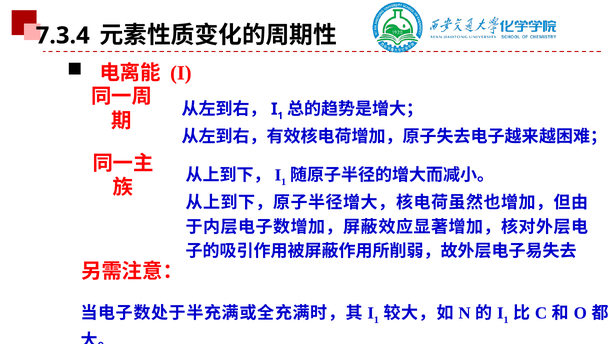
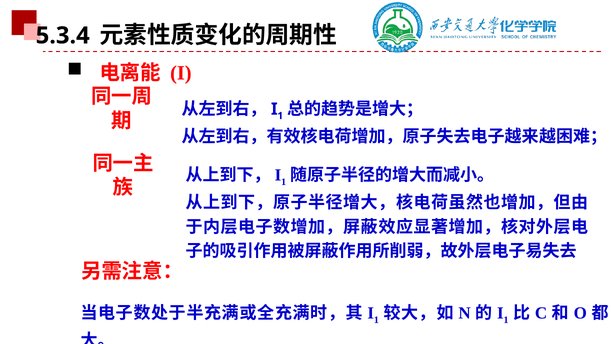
7.3.4: 7.3.4 -> 5.3.4 (63, 36)
